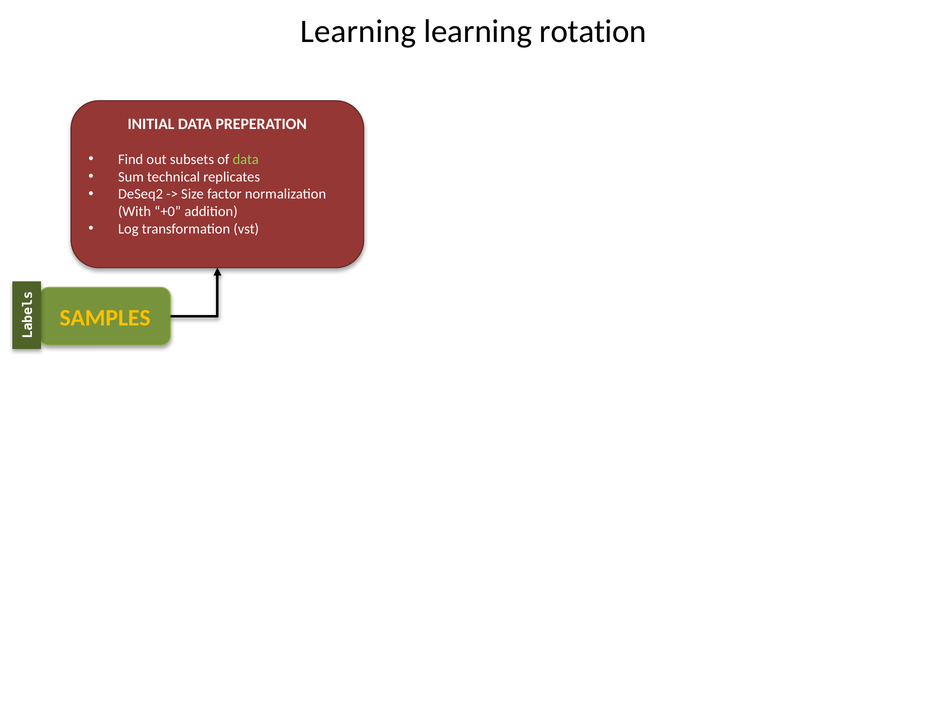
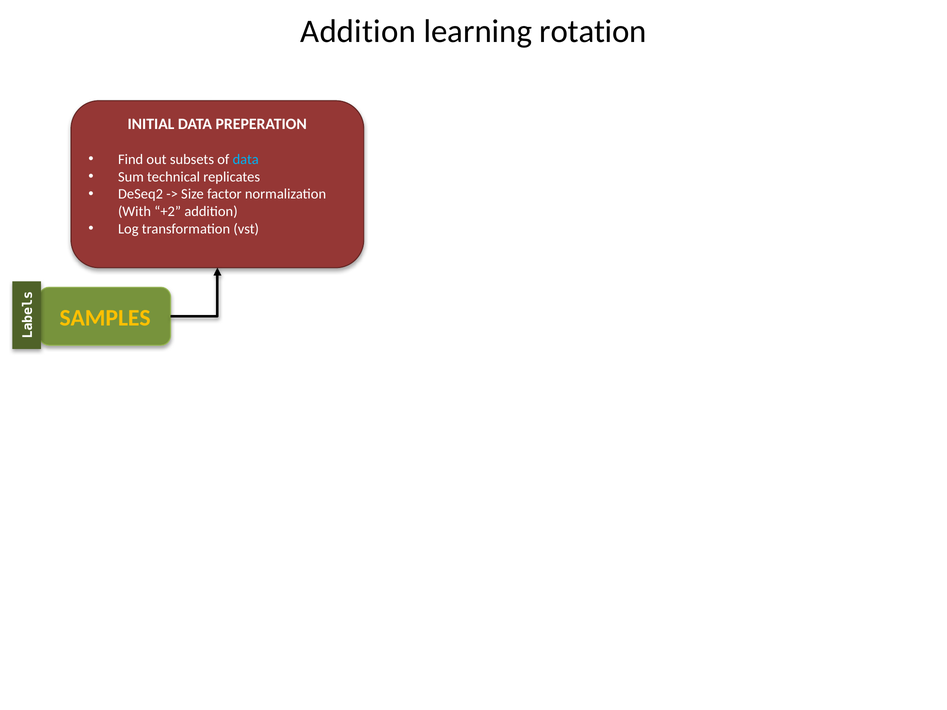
Learning: Learning -> Addition (358, 32)
data colour: light green -> light blue (246, 160)
+0: +0 -> +2 (168, 212)
